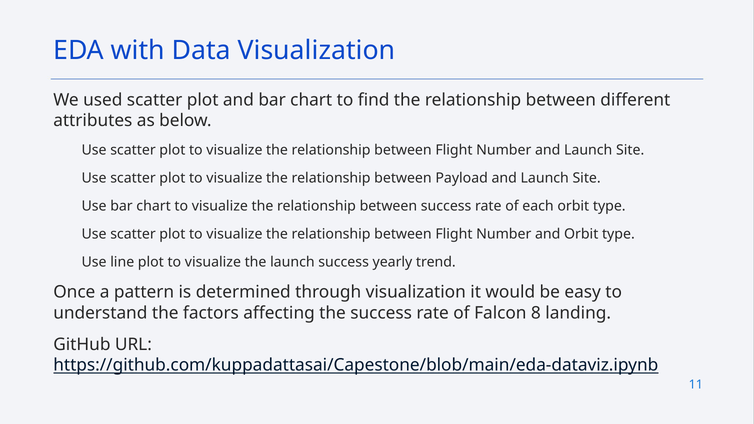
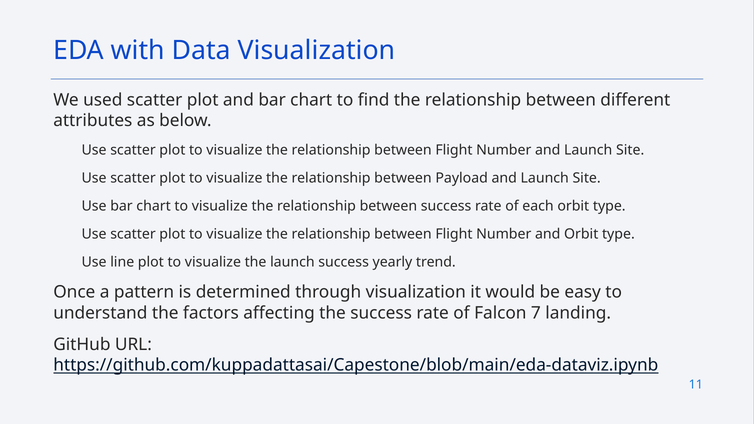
8: 8 -> 7 (536, 313)
